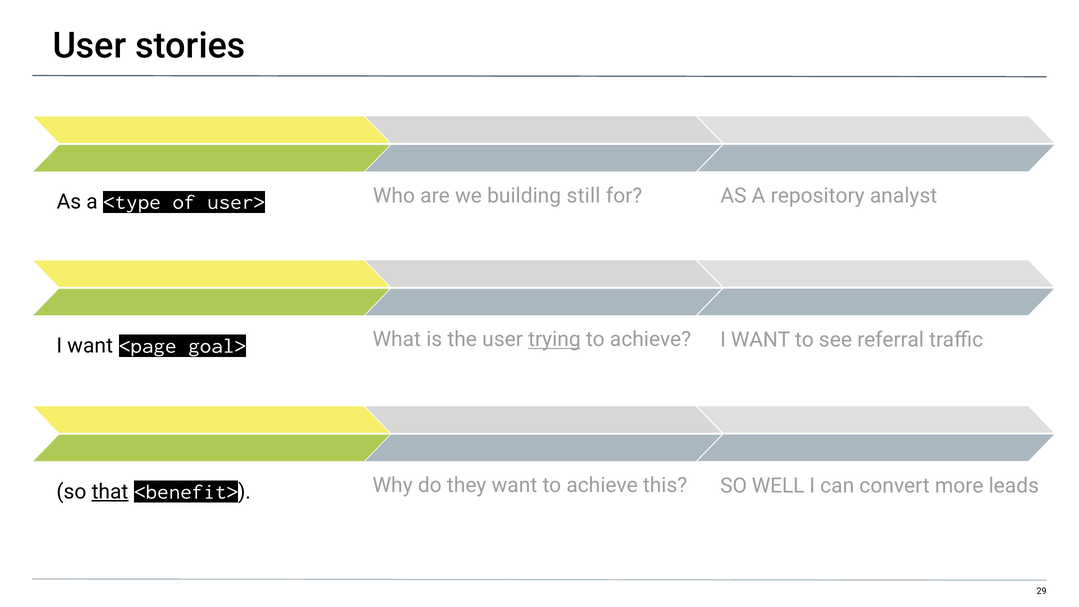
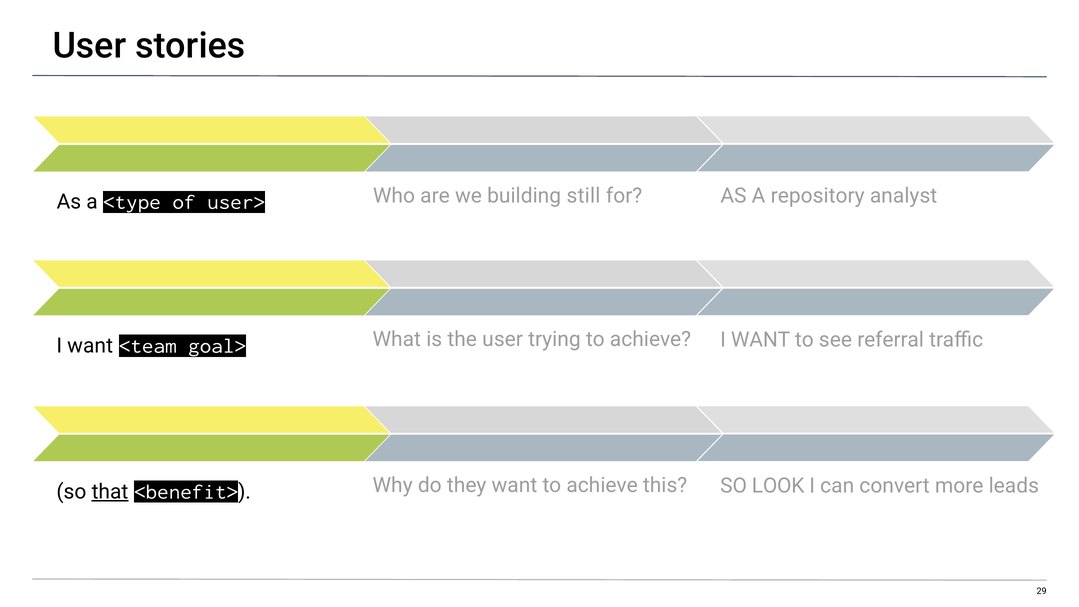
trying underline: present -> none (554, 339)
<page: <page -> <team (148, 346)
WELL: WELL -> LOOK (778, 486)
